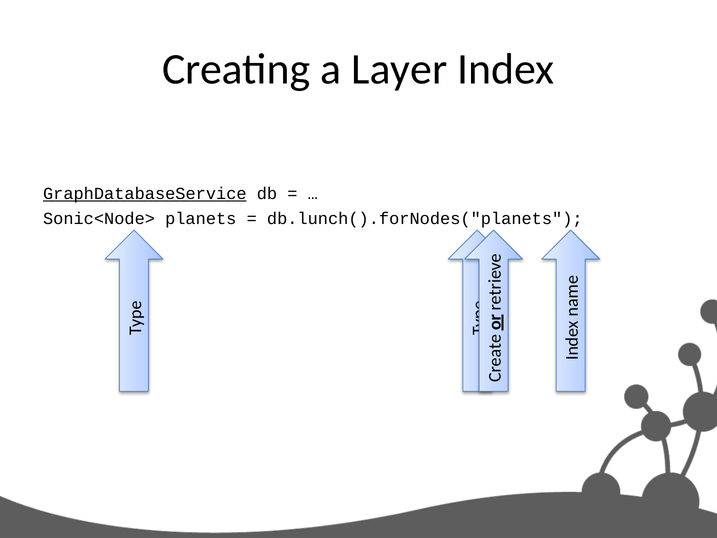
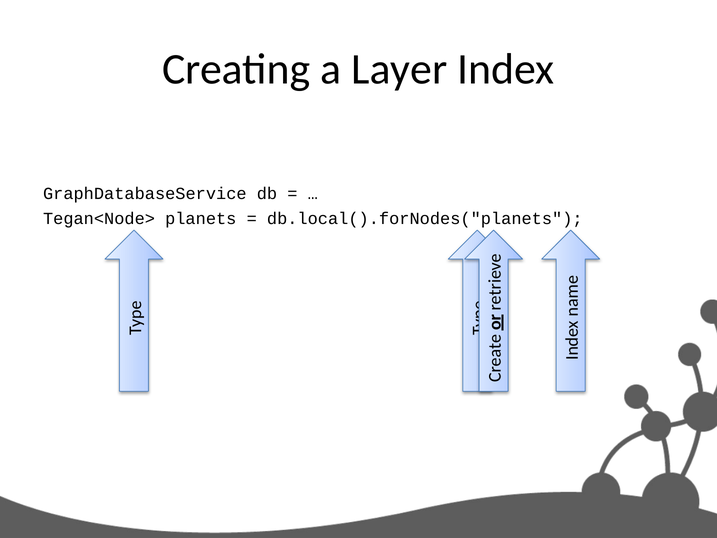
GraphDatabaseService underline: present -> none (145, 194)
Sonic<Node>: Sonic<Node> -> Tegan<Node> (99, 219)
db.lunch().forNodes("planets: db.lunch().forNodes("planets -> db.local().forNodes("planets (425, 219)
